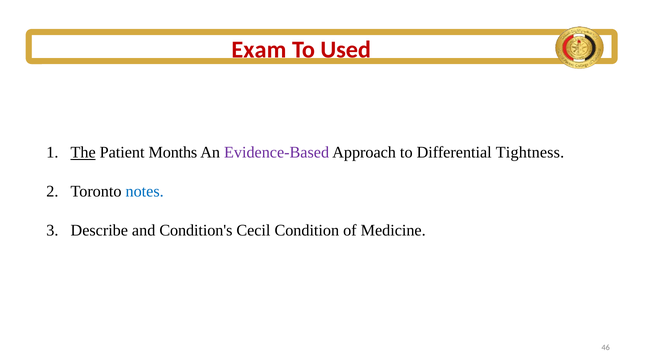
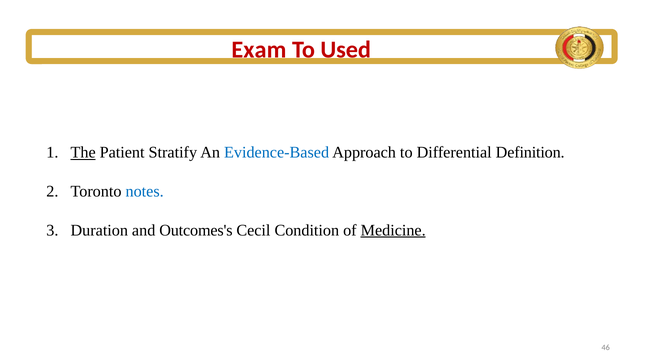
Months: Months -> Stratify (173, 153)
Evidence-Based colour: purple -> blue (277, 153)
Tightness: Tightness -> Definition (530, 153)
Describe: Describe -> Duration (99, 230)
Condition's: Condition's -> Outcomes's (196, 230)
Medicine underline: none -> present (393, 230)
